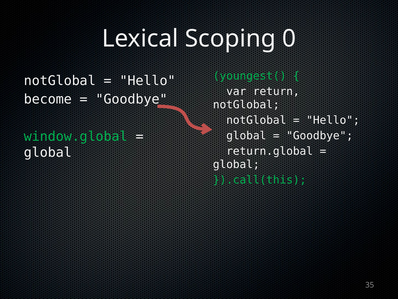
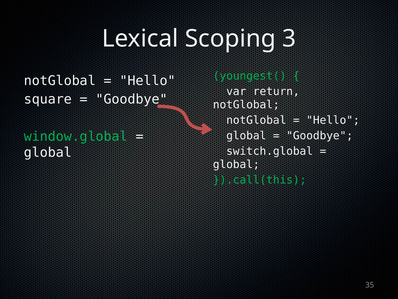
0: 0 -> 3 (289, 39)
become: become -> square (48, 99)
return.global: return.global -> switch.global (270, 151)
